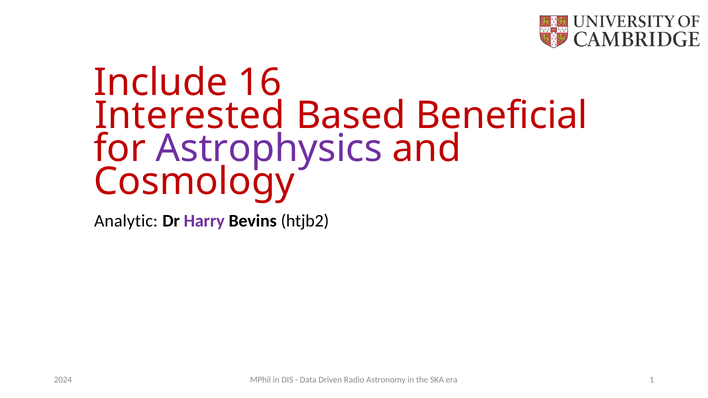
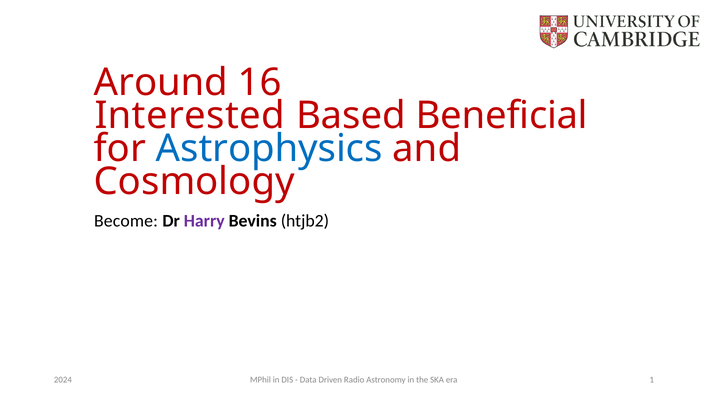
Include: Include -> Around (161, 82)
Astrophysics colour: purple -> blue (269, 149)
Analytic: Analytic -> Become (126, 221)
